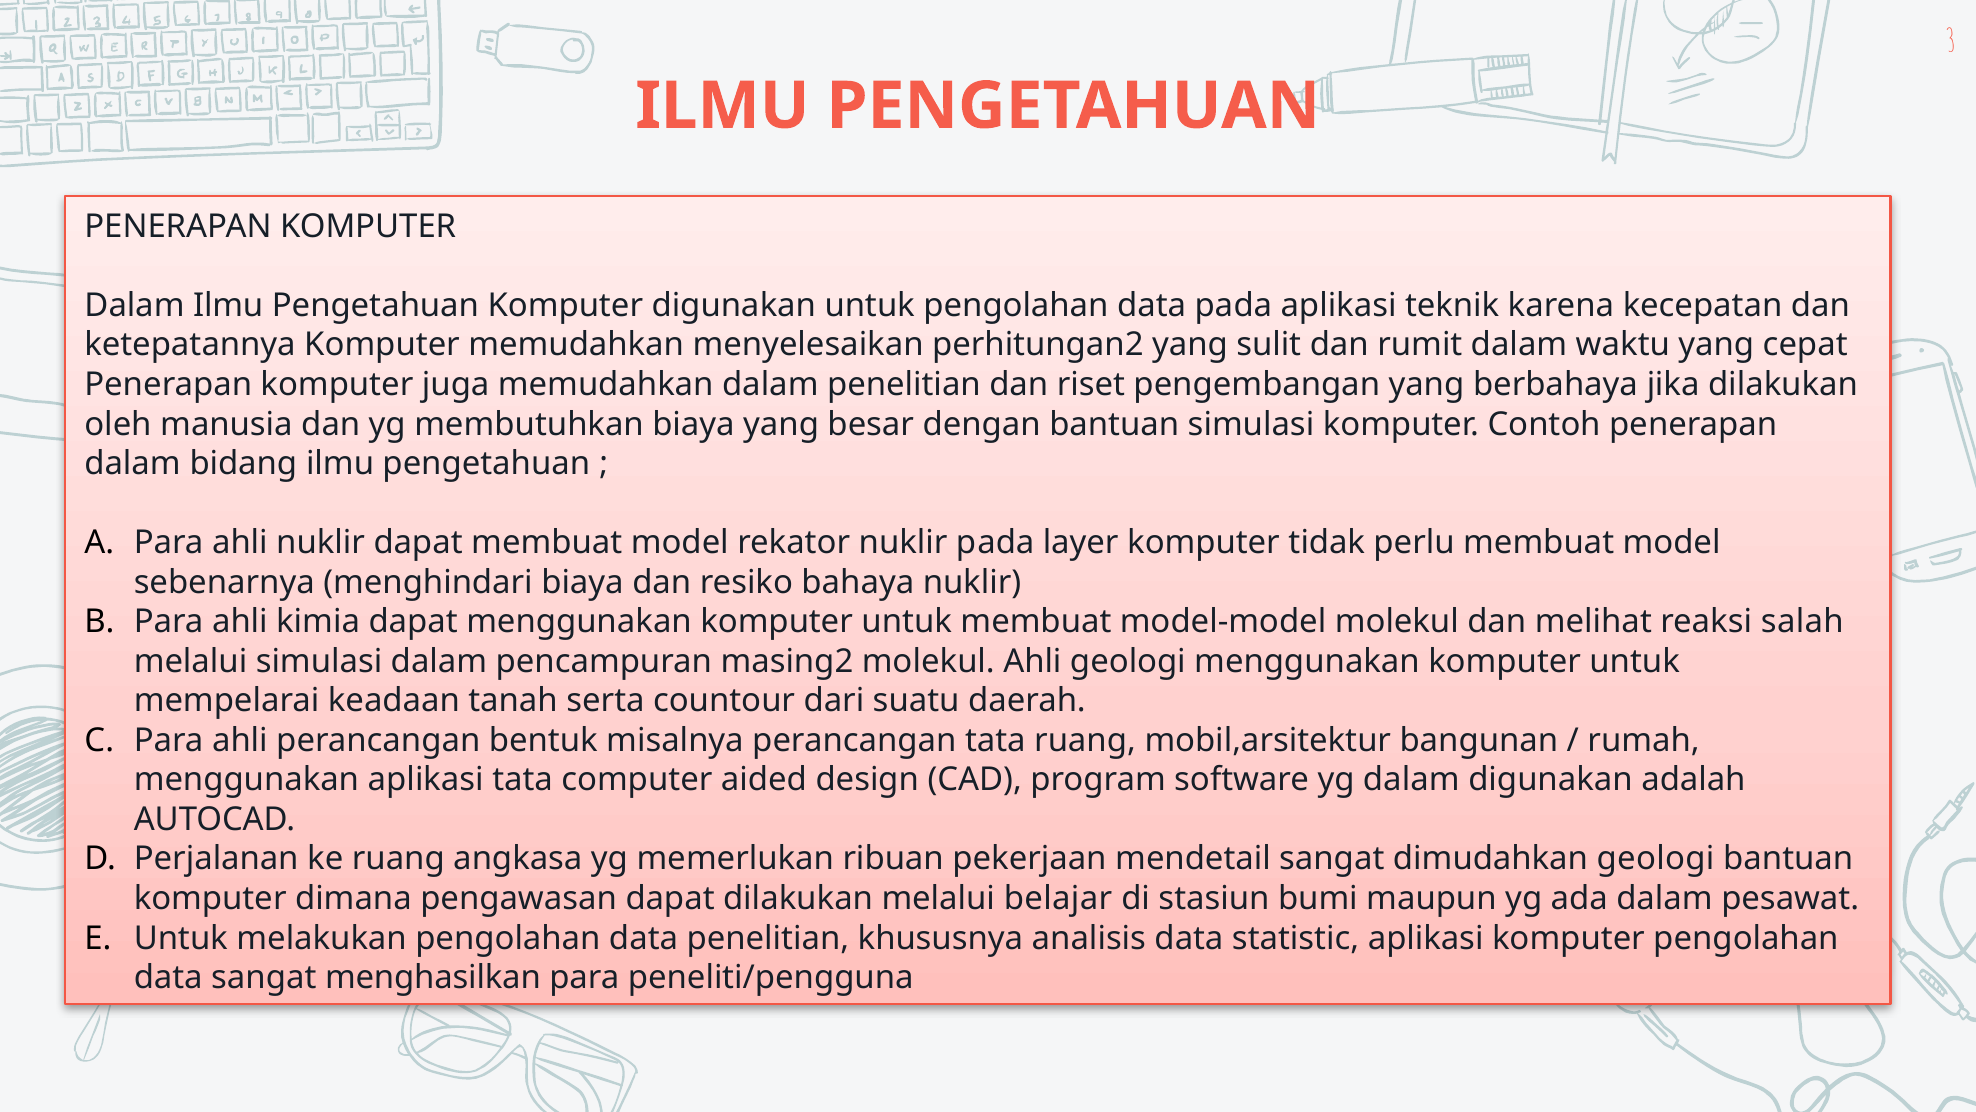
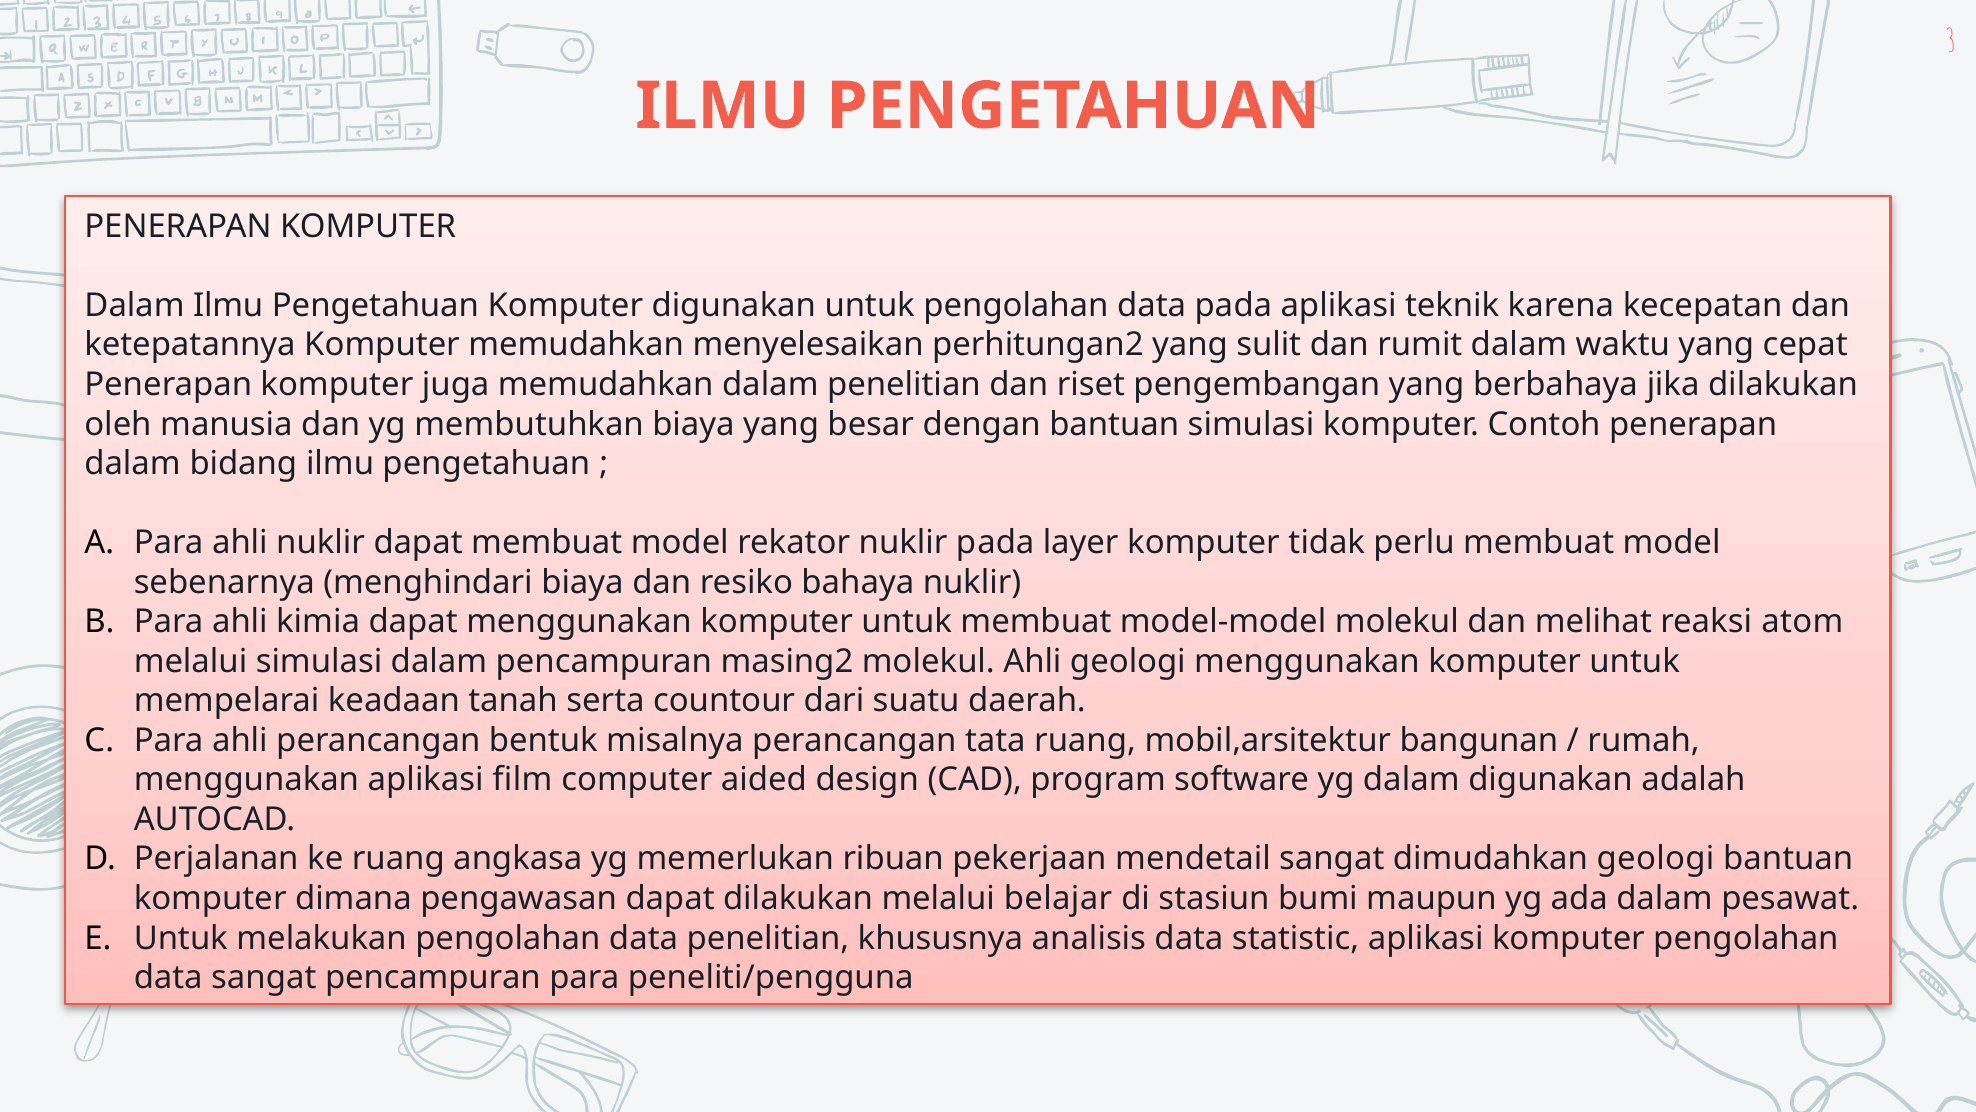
salah: salah -> atom (1802, 622)
aplikasi tata: tata -> film (522, 780)
sangat menghasilkan: menghasilkan -> pencampuran (433, 977)
